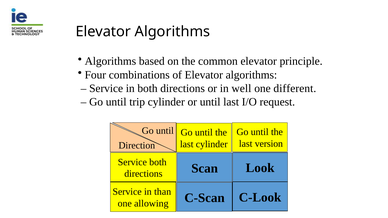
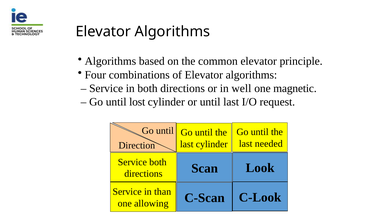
different: different -> magnetic (295, 88)
trip: trip -> lost (137, 102)
version: version -> needed (269, 144)
